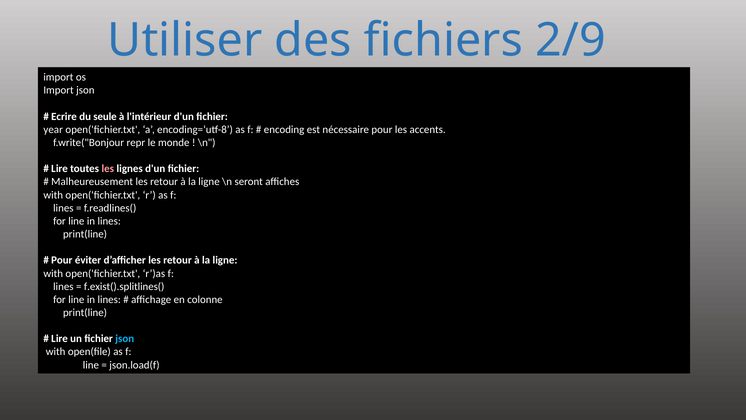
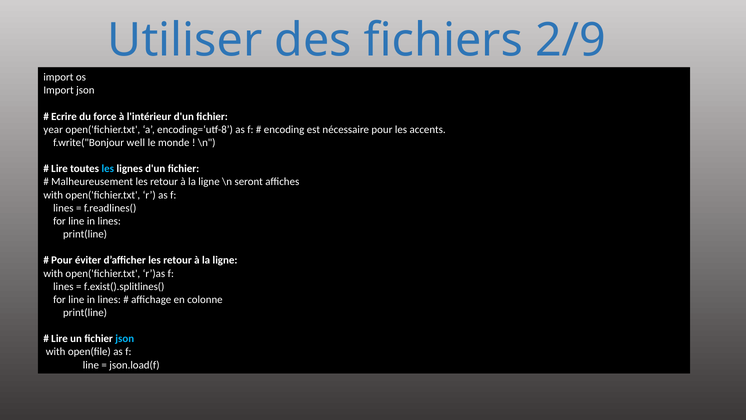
seule: seule -> force (105, 116)
repr: repr -> well (136, 143)
les colour: pink -> light blue (108, 169)
